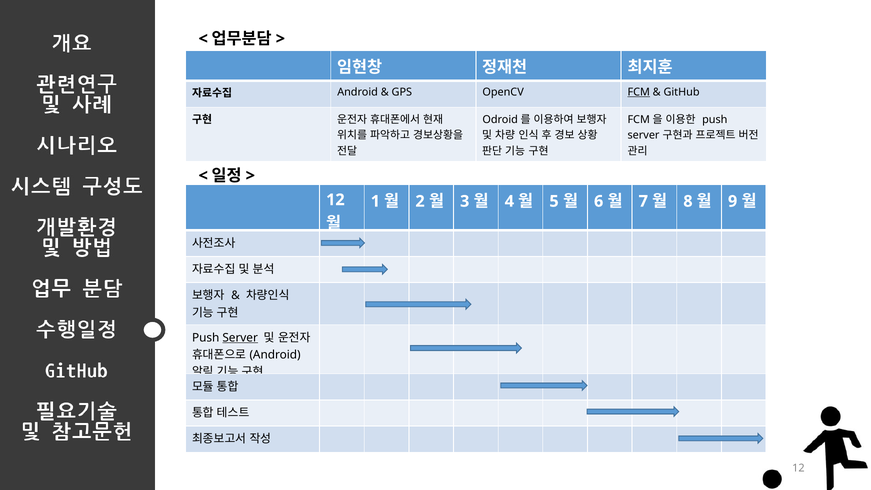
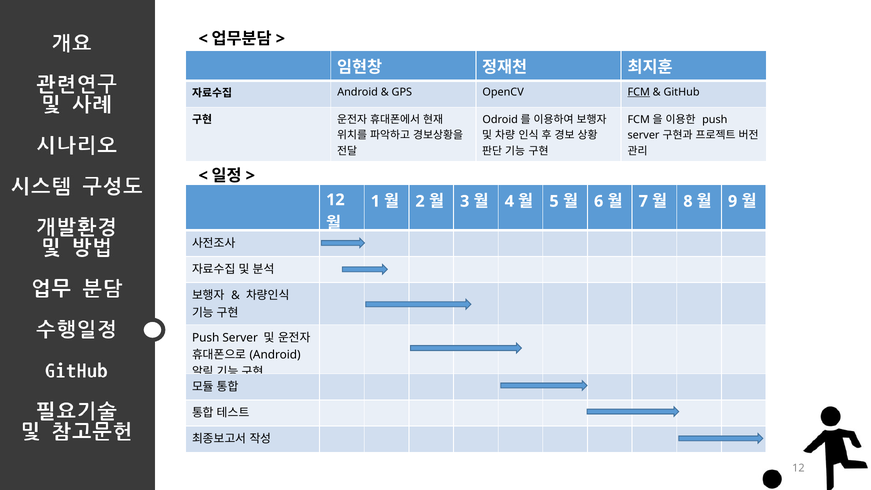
Server underline: present -> none (240, 338)
